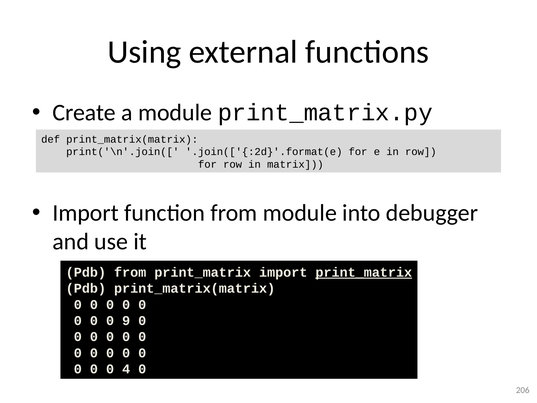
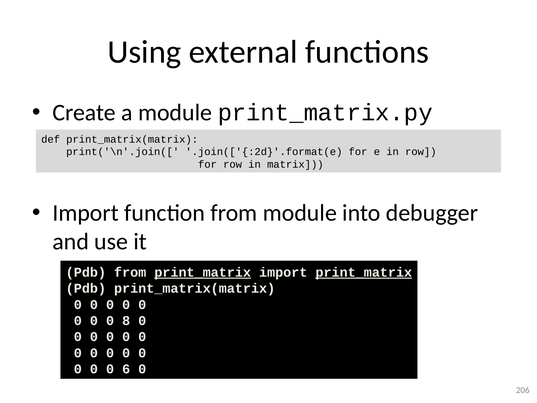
print_matrix underline: none -> present (203, 272)
9: 9 -> 8 (126, 321)
4: 4 -> 6 (126, 369)
